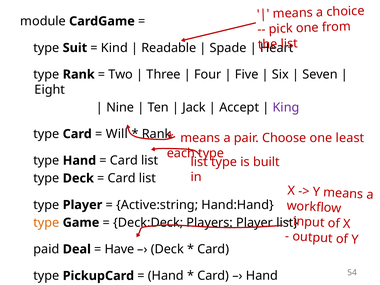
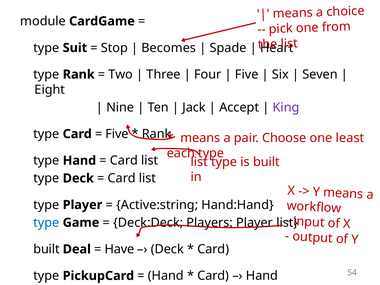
Kind: Kind -> Stop (114, 48)
Readable: Readable -> Becomes (169, 48)
Will: Will -> Five (117, 134)
type colour: orange -> blue (46, 223)
paid: paid -> built (46, 249)
